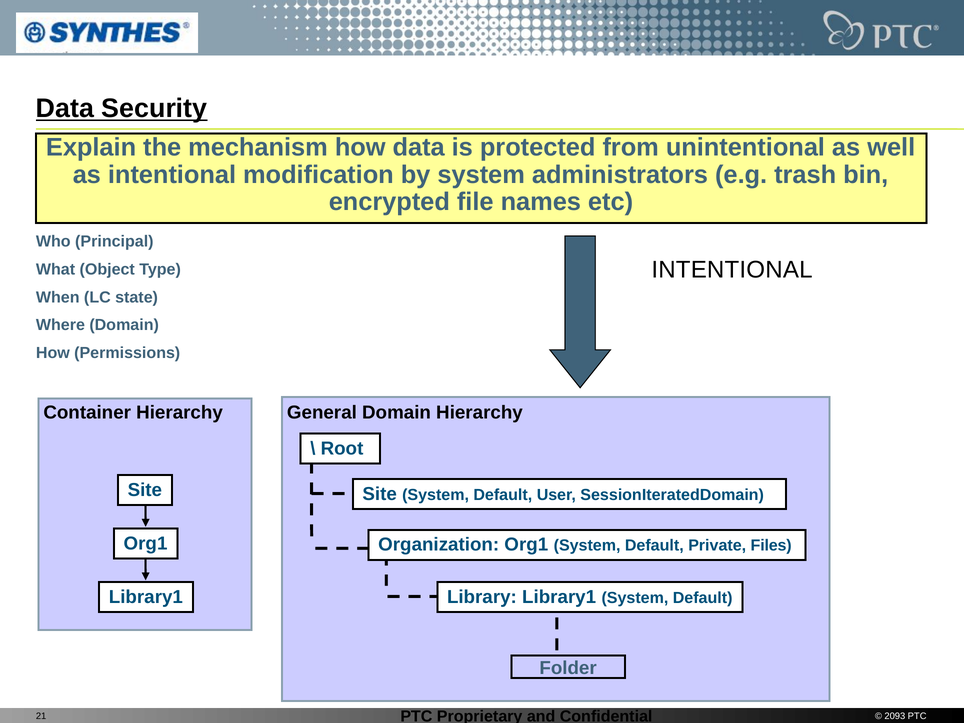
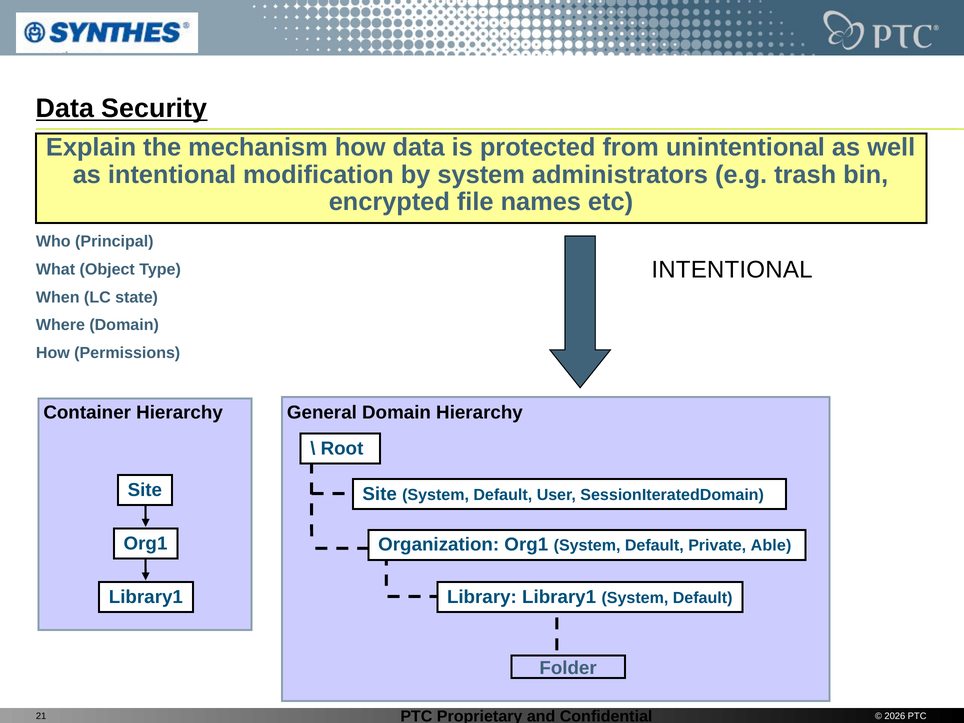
Files: Files -> Able (771, 546)
2093: 2093 -> 2026 (895, 716)
